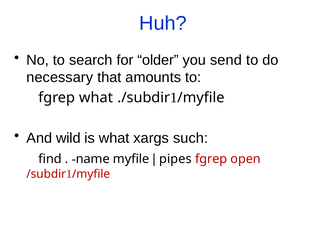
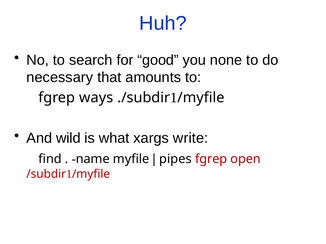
older: older -> good (158, 60)
send: send -> none (226, 60)
fgrep what: what -> ways (96, 98)
such: such -> write (191, 138)
